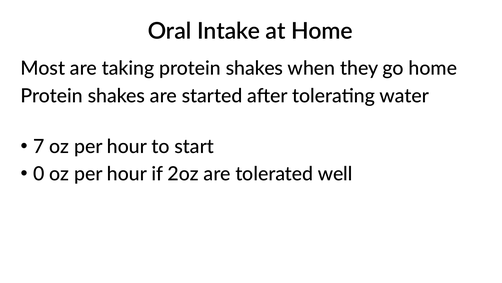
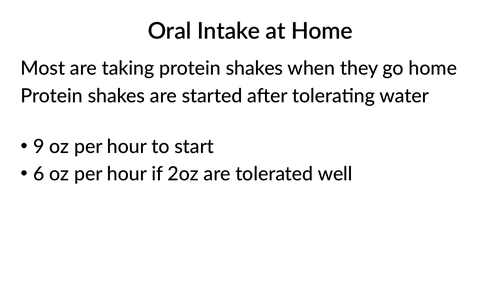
7: 7 -> 9 (39, 146)
0: 0 -> 6 (39, 174)
